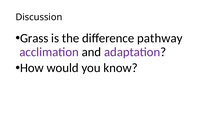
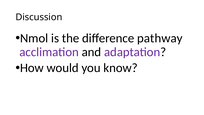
Grass: Grass -> Nmol (34, 38)
